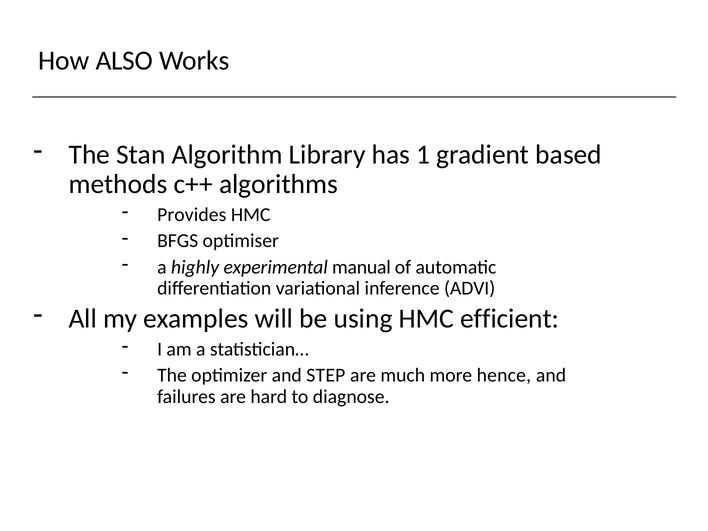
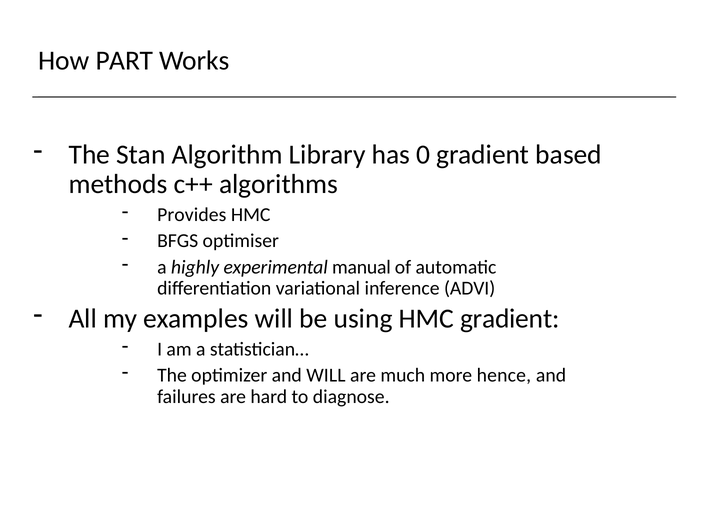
ALSO: ALSO -> PART (124, 61)
1: 1 -> 0 (423, 155)
HMC efficient: efficient -> gradient (510, 319)
and STEP: STEP -> WILL (326, 375)
